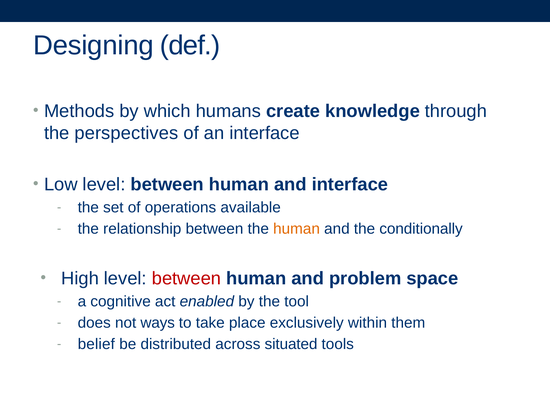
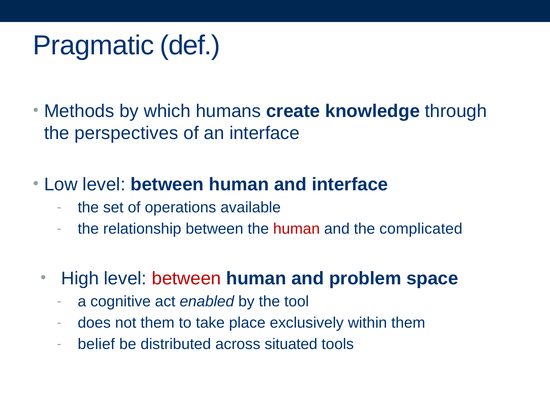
Designing: Designing -> Pragmatic (94, 45)
human colour: orange -> red (297, 229)
conditionally: conditionally -> complicated (421, 229)
not ways: ways -> them (158, 323)
